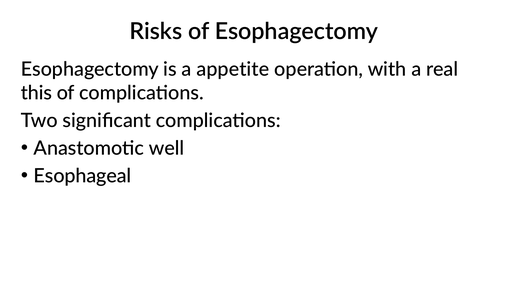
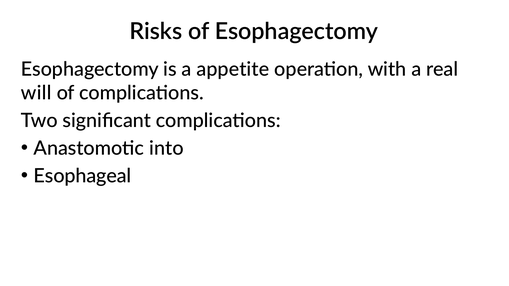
this: this -> will (36, 93)
well: well -> into (166, 149)
